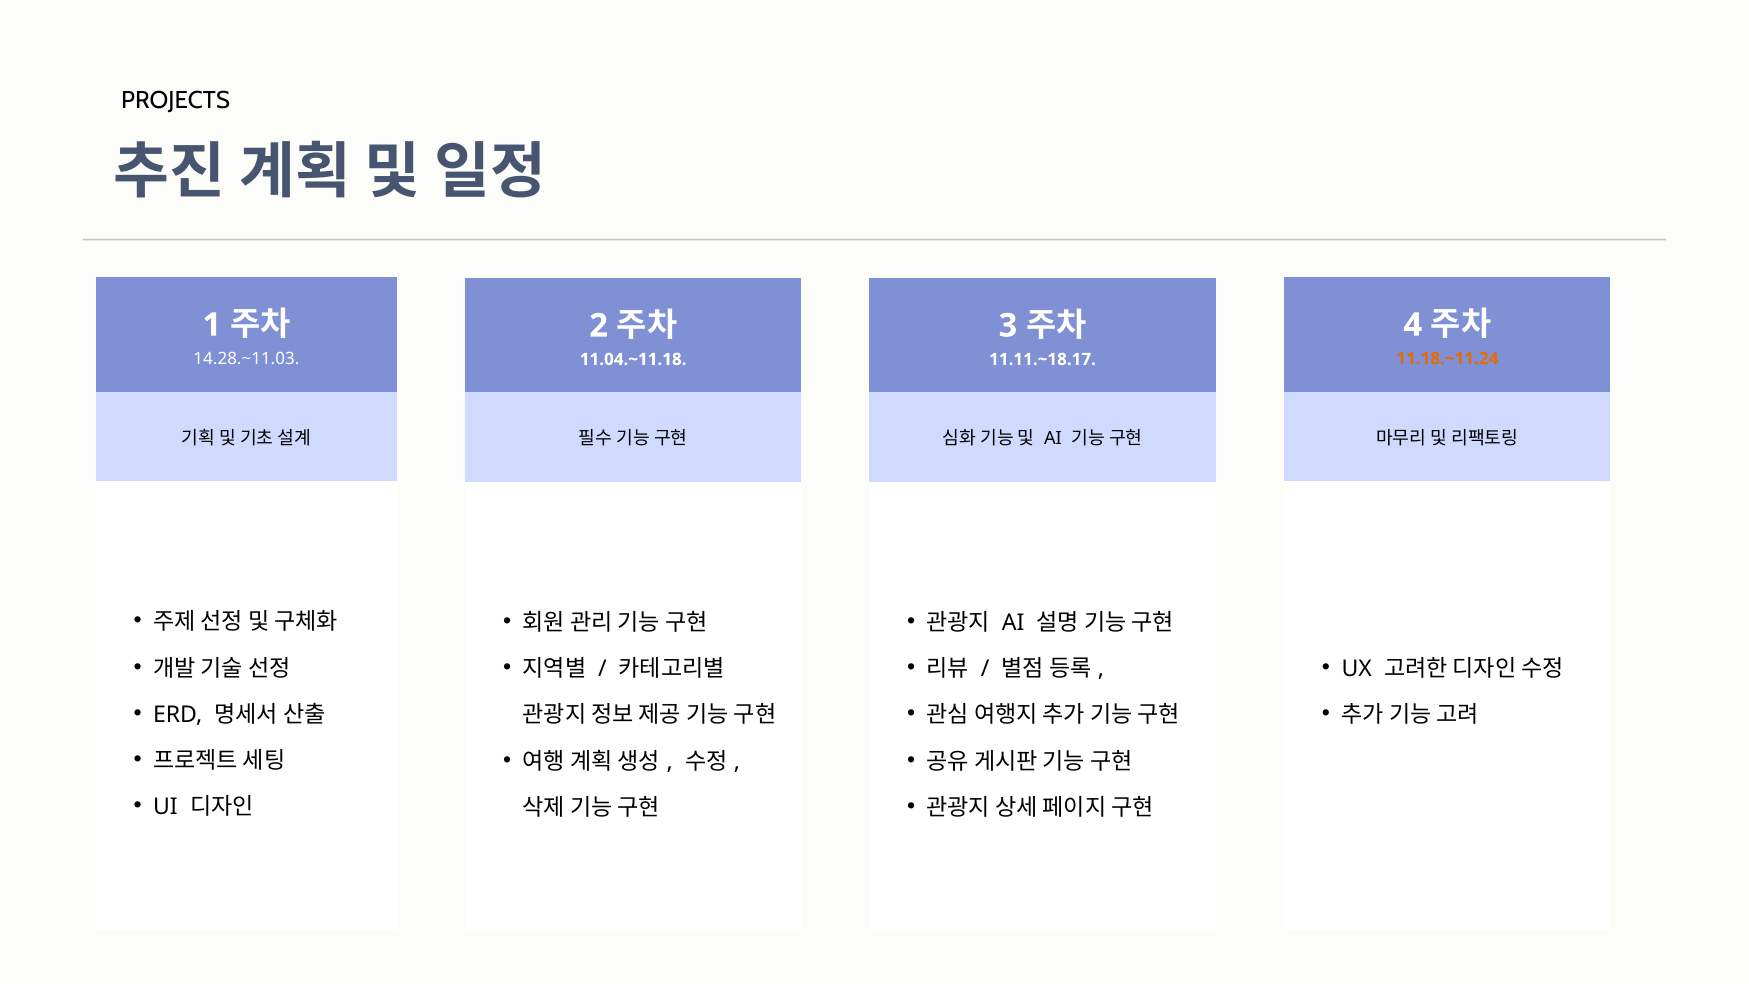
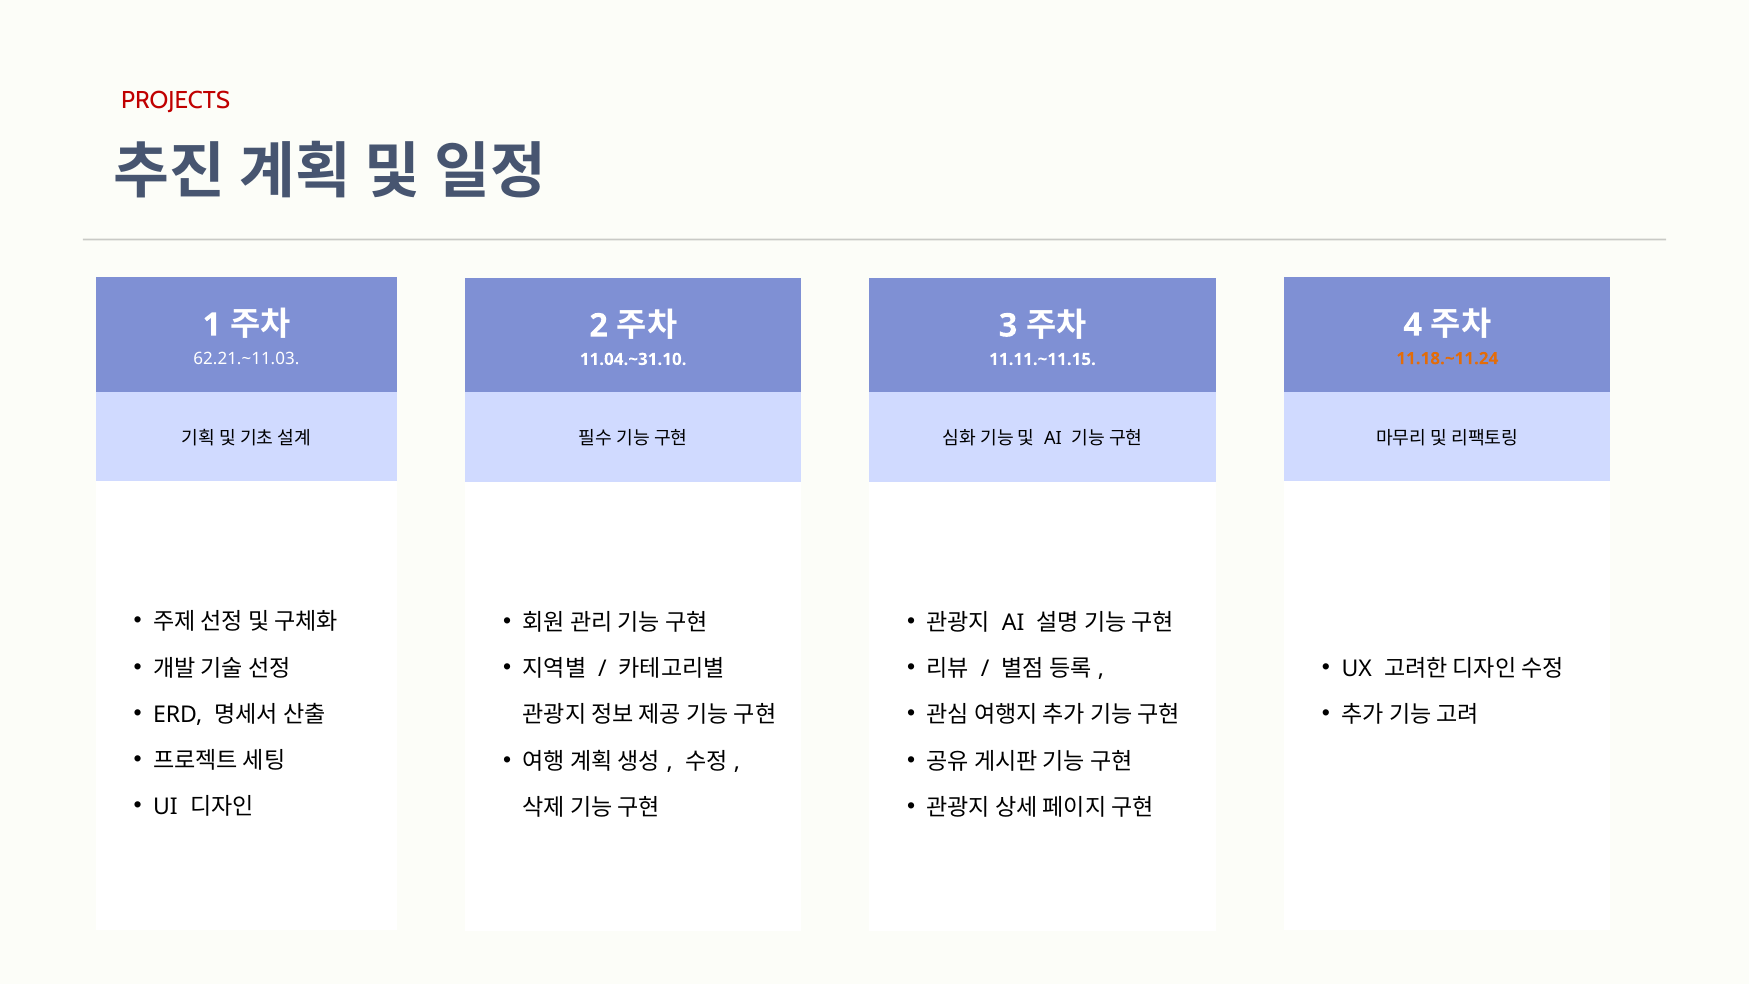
PROJECTS colour: black -> red (176, 100)
14.28.~11.03: 14.28.~11.03 -> 62.21.~11.03 (246, 359)
11.04.~11.18: 11.04.~11.18 -> 11.04.~31.10 (633, 359)
11.11.~18.17: 11.11.~18.17 -> 11.11.~11.15 (1043, 359)
